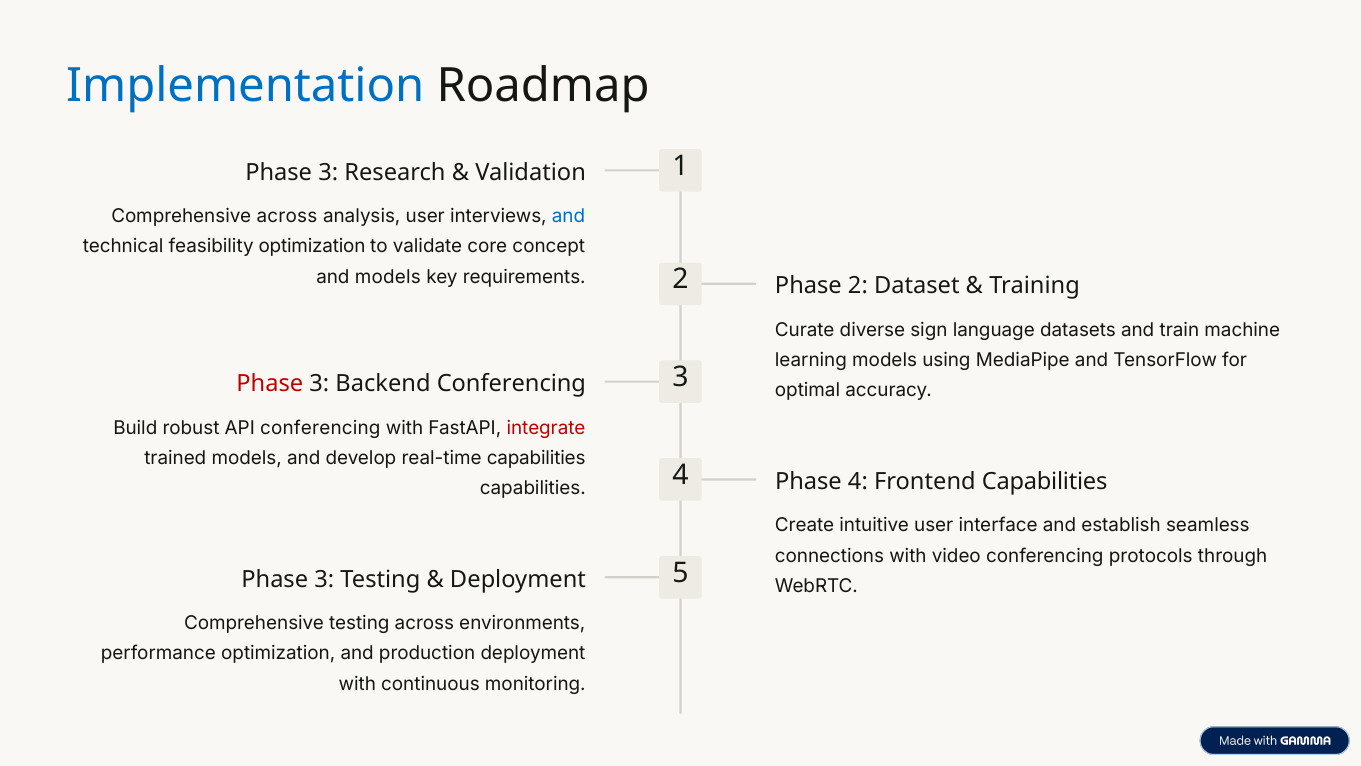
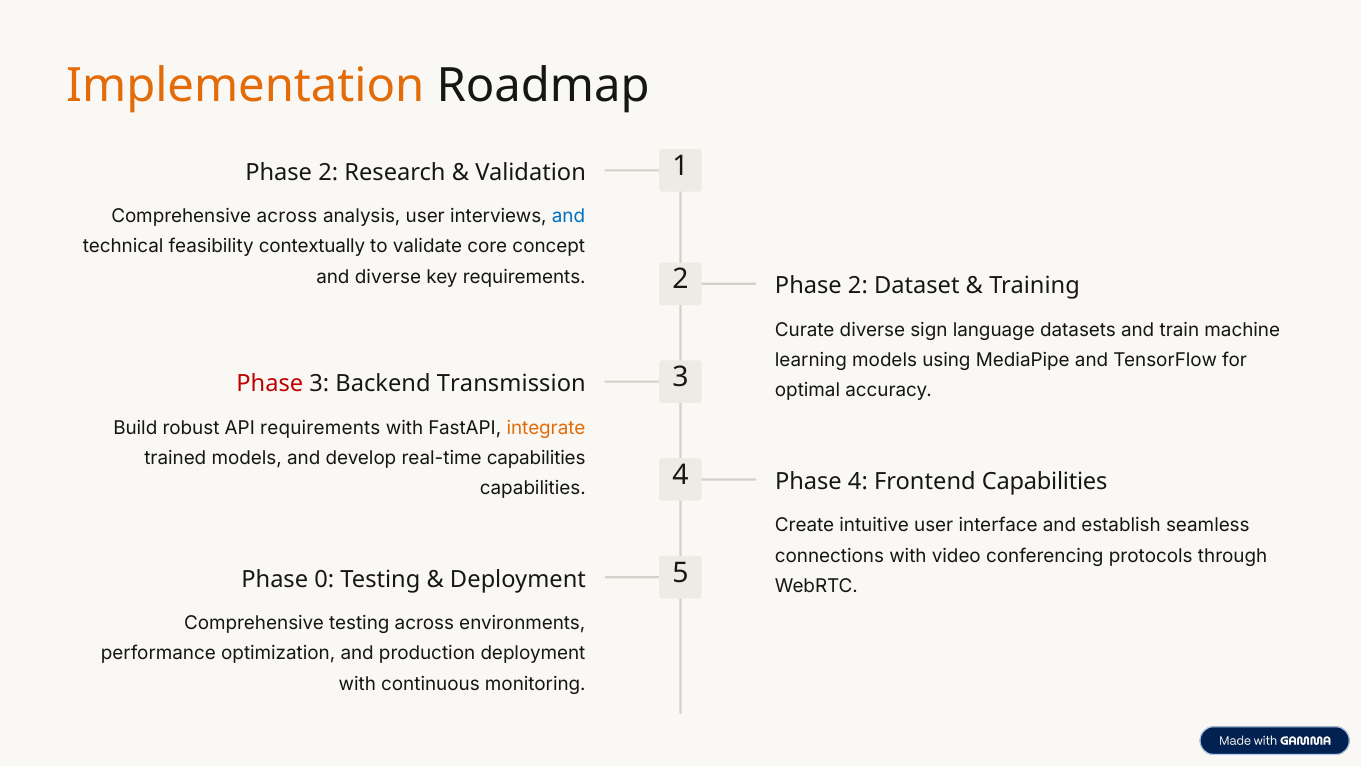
Implementation colour: blue -> orange (245, 86)
3: 3 -> 2 (328, 172)
feasibility optimization: optimization -> contextually (312, 247)
and models: models -> diverse (388, 277)
Backend Conferencing: Conferencing -> Transmission (511, 384)
API conferencing: conferencing -> requirements (320, 428)
integrate colour: red -> orange (546, 428)
3: 3 -> 0 (324, 579)
